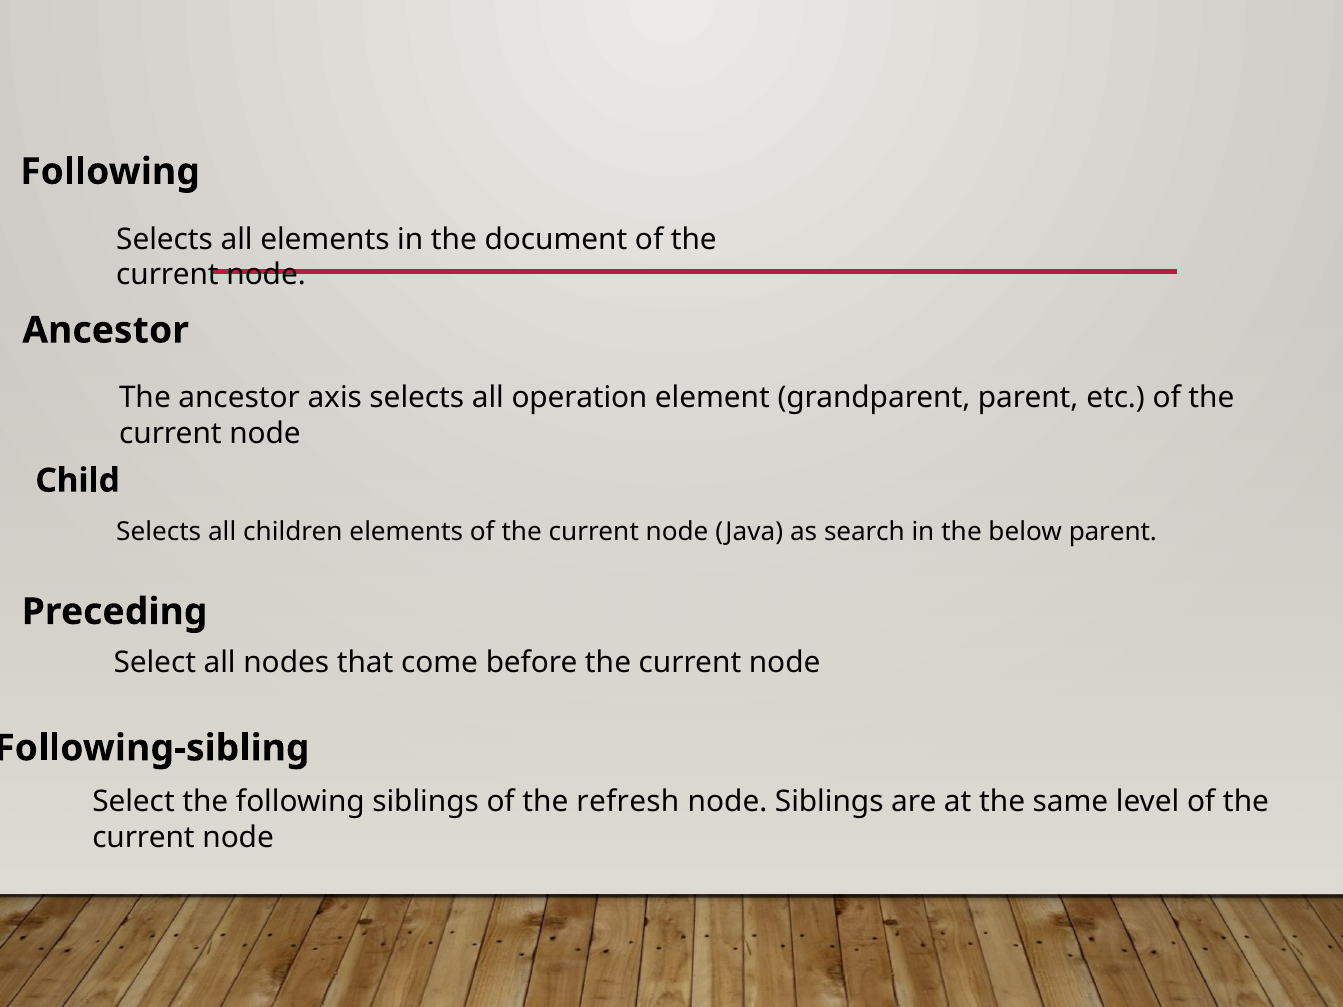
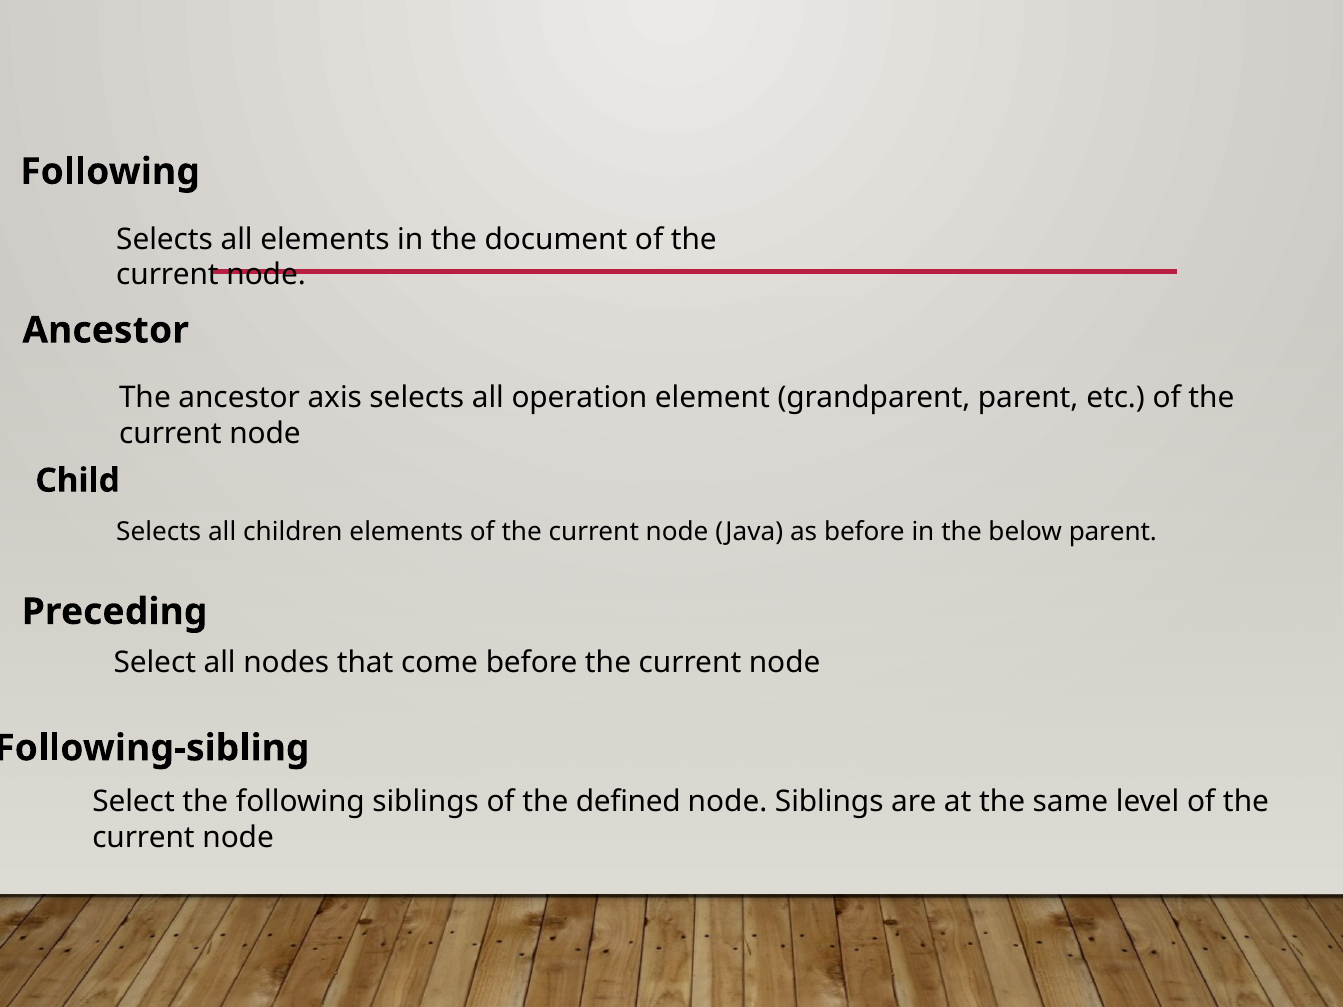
as search: search -> before (864, 532)
refresh: refresh -> defined (628, 802)
